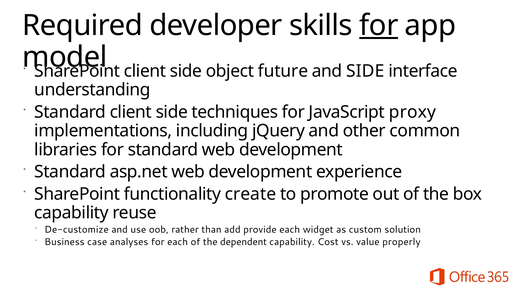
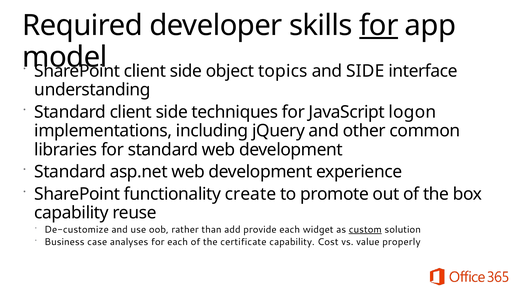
future: future -> topics (283, 71)
proxy: proxy -> logon (412, 112)
custom underline: none -> present (365, 230)
dependent: dependent -> certificate (243, 242)
